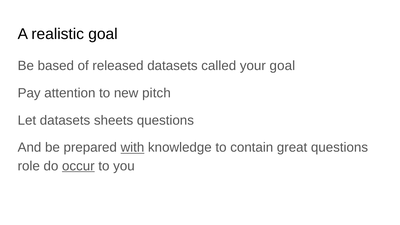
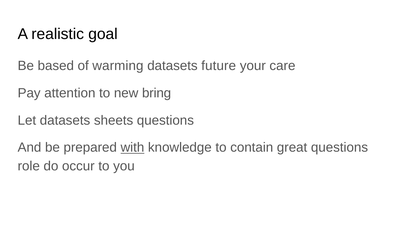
released: released -> warming (118, 66)
called: called -> future (219, 66)
your goal: goal -> care (282, 66)
pitch: pitch -> bring (157, 93)
occur underline: present -> none (78, 166)
